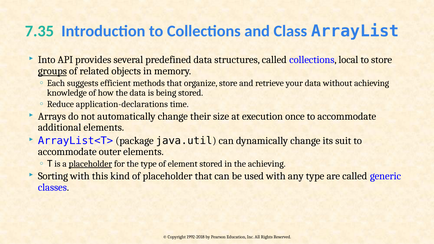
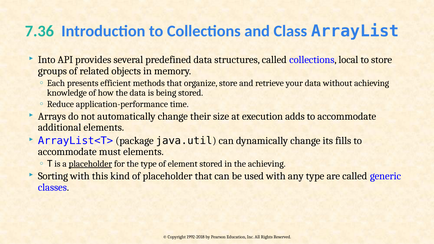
7.35: 7.35 -> 7.36 (39, 31)
groups underline: present -> none (52, 71)
suggests: suggests -> presents (83, 83)
application-declarations: application-declarations -> application-performance (122, 104)
once: once -> adds (295, 116)
suit: suit -> fills (343, 141)
outer: outer -> must (110, 152)
